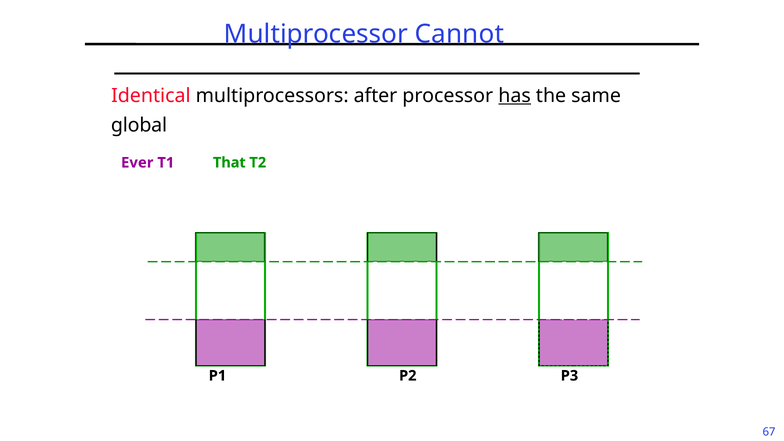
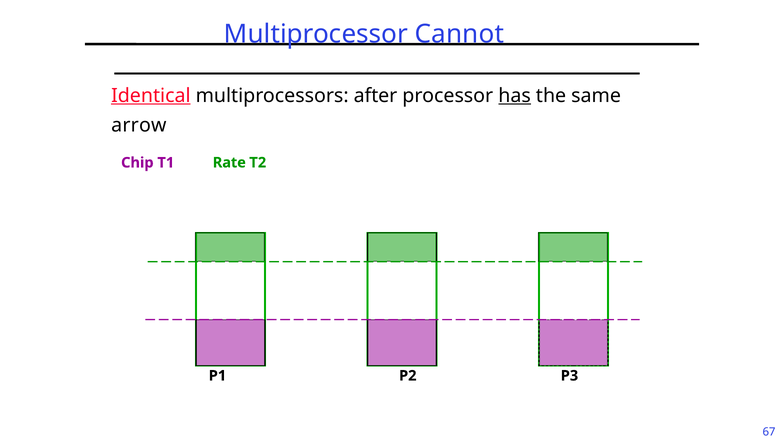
Identical underline: none -> present (151, 96)
global: global -> arrow (139, 125)
Ever: Ever -> Chip (137, 163)
That: That -> Rate (229, 163)
